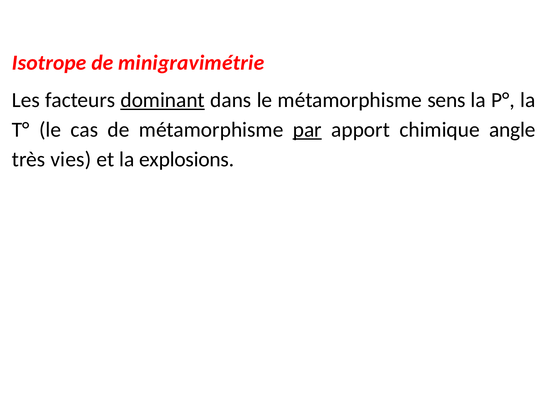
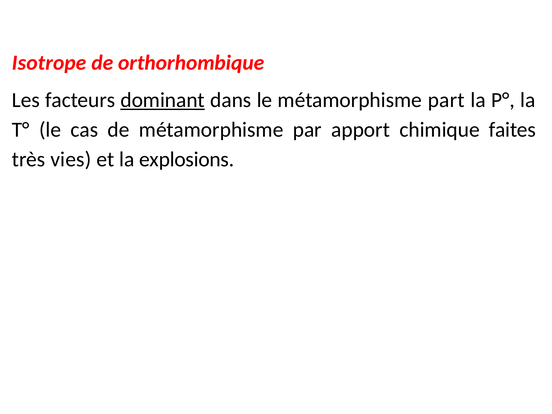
minigravimétrie: minigravimétrie -> orthorhombique (191, 63)
sens: sens -> part (446, 100)
par underline: present -> none (307, 130)
angle: angle -> faites (512, 130)
